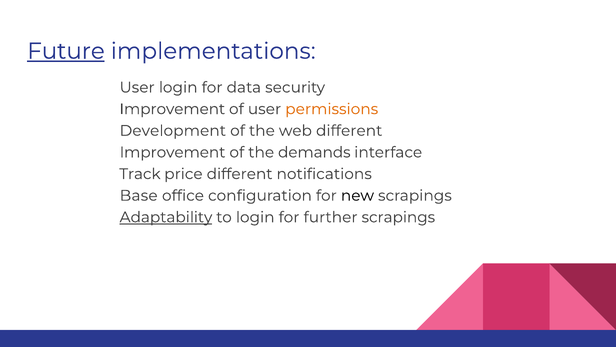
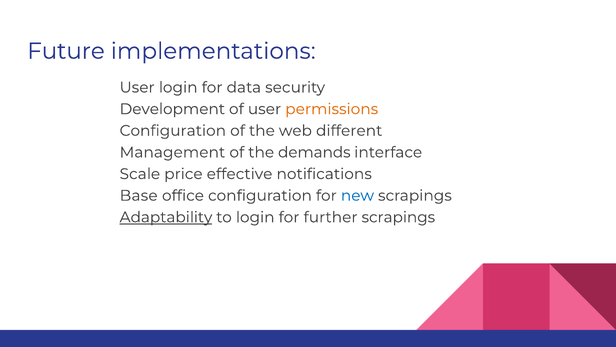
Future underline: present -> none (66, 51)
Improvement: Improvement -> Development (172, 109)
Development: Development -> Configuration (173, 131)
Improvement: Improvement -> Management (172, 152)
Track: Track -> Scale (140, 174)
price different: different -> effective (240, 174)
new colour: black -> blue (357, 195)
